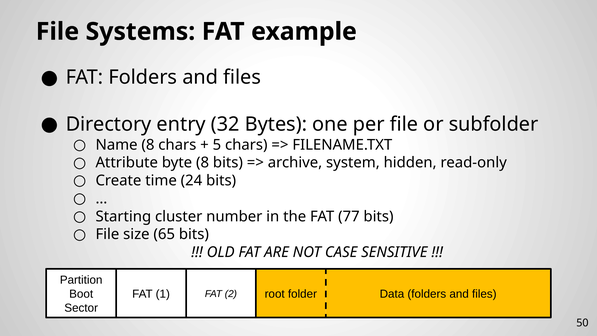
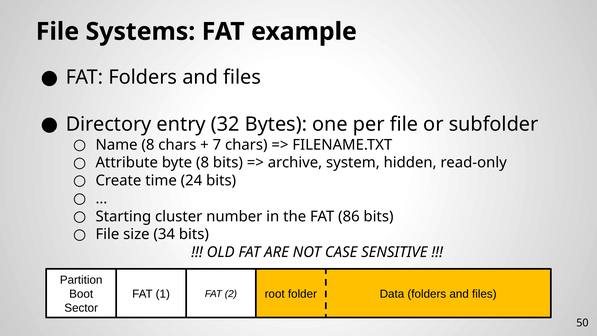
5: 5 -> 7 (217, 145)
77: 77 -> 86 (349, 216)
65: 65 -> 34 (164, 234)
